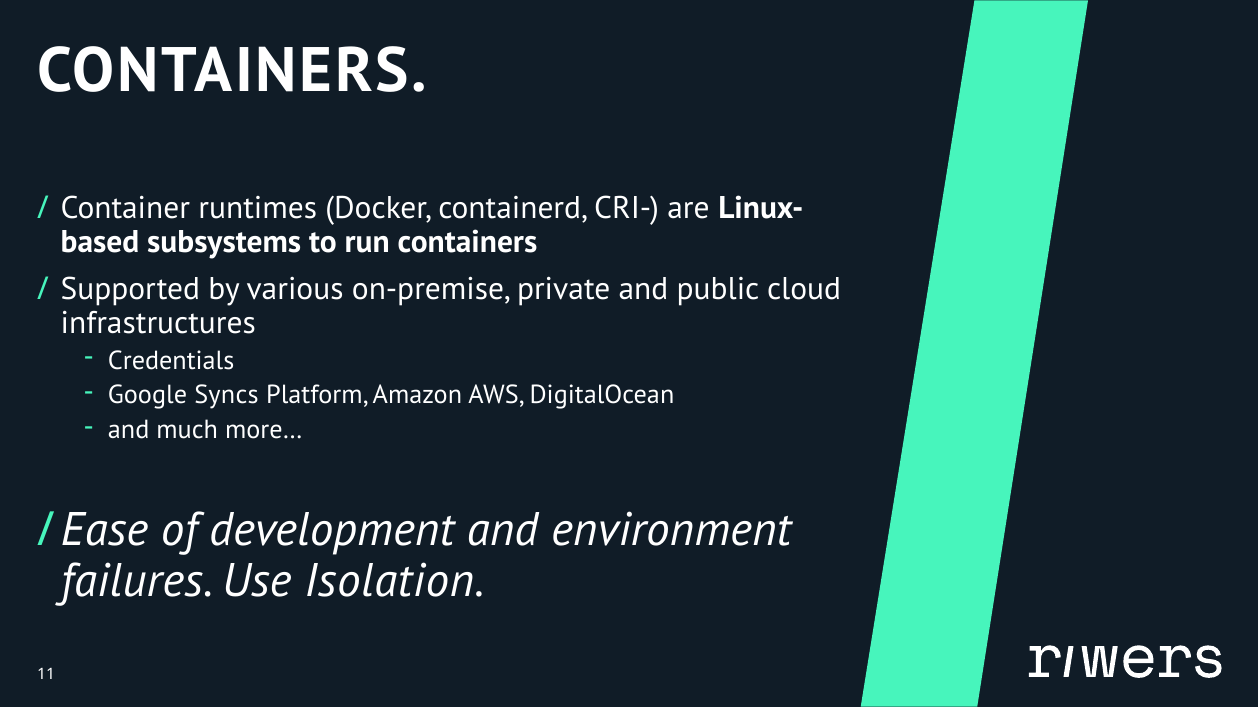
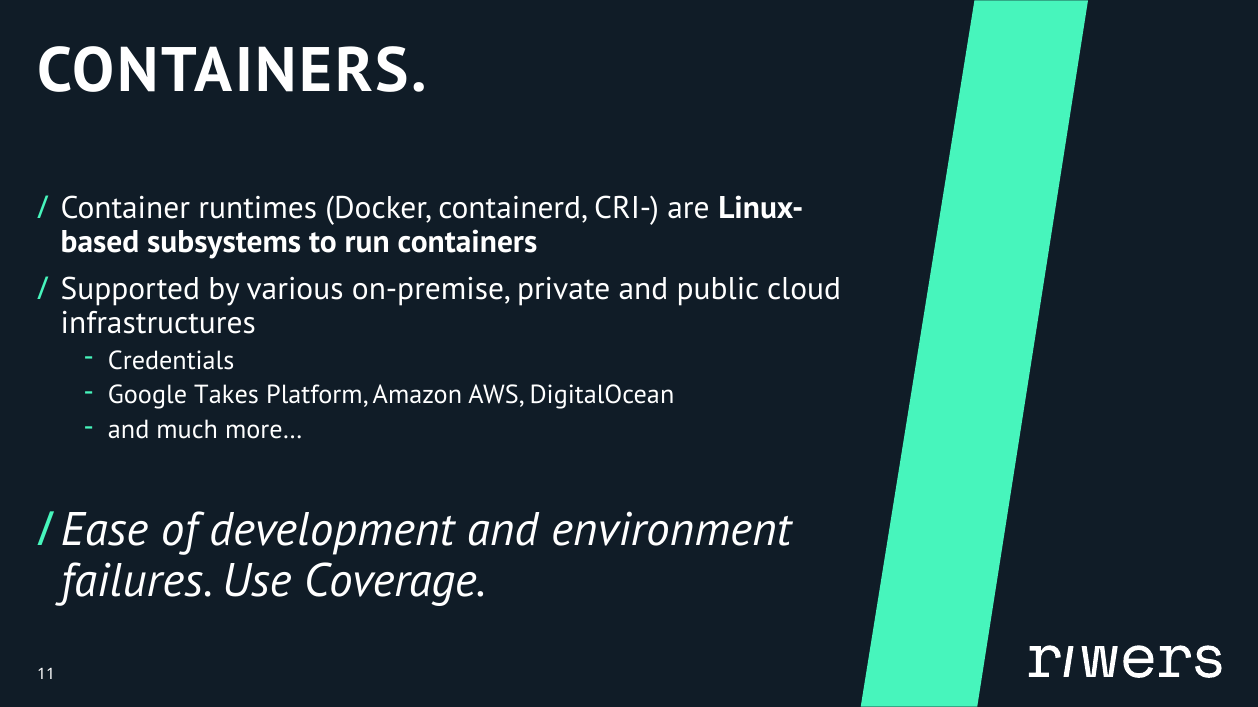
Syncs: Syncs -> Takes (227, 396)
Isolation: Isolation -> Coverage (395, 581)
